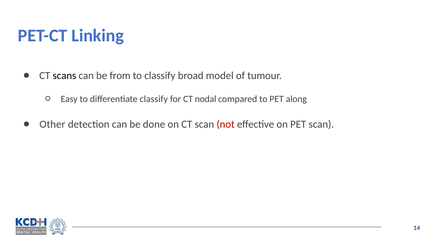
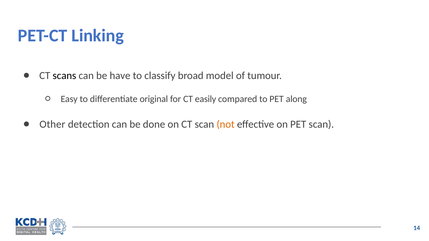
from: from -> have (120, 76)
differentiate classify: classify -> original (154, 99)
nodal: nodal -> easily (206, 99)
not colour: red -> orange (226, 124)
